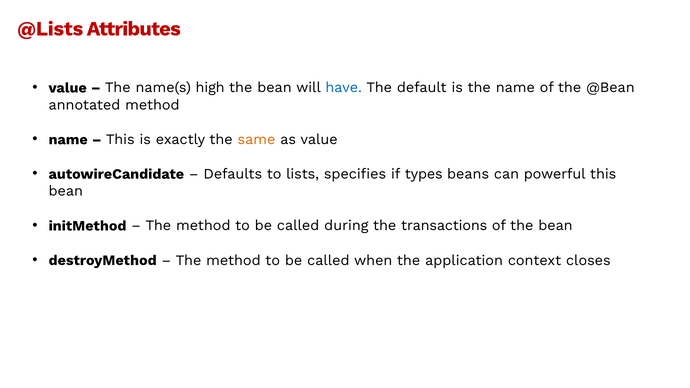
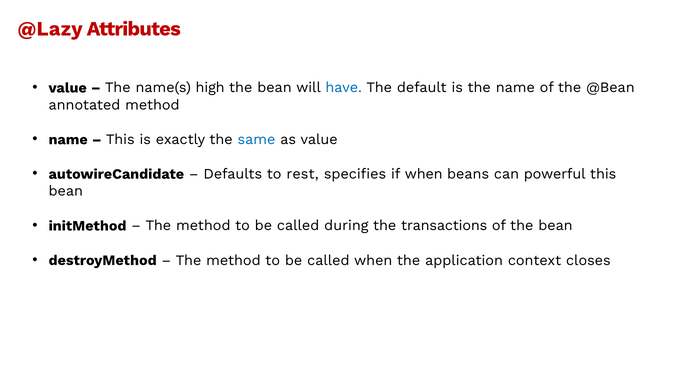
@Lists: @Lists -> @Lazy (50, 29)
same colour: orange -> blue (256, 140)
lists: lists -> rest (302, 174)
if types: types -> when (424, 174)
